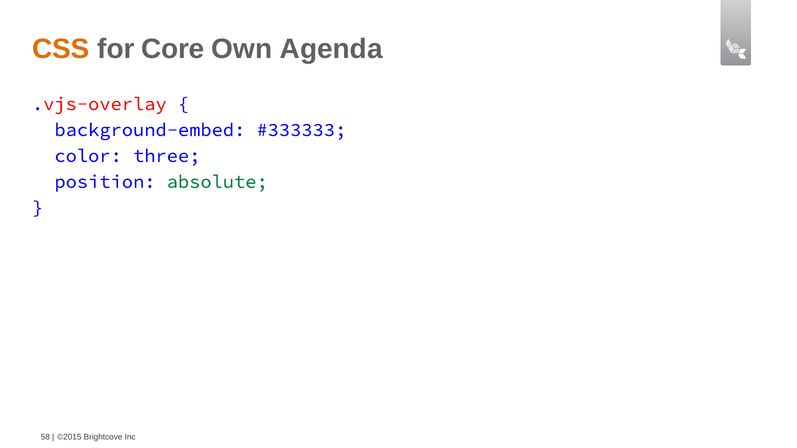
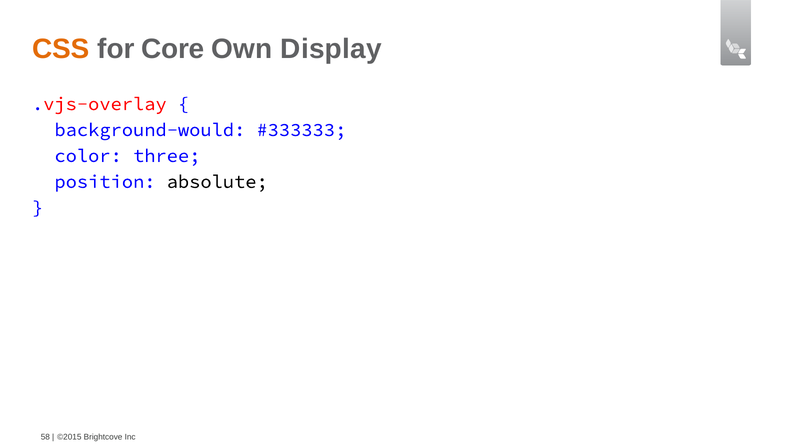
Agenda: Agenda -> Display (331, 49)
background-embed: background-embed -> background-would (150, 130)
absolute colour: green -> black (217, 182)
